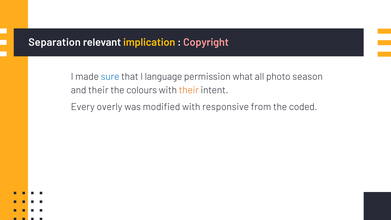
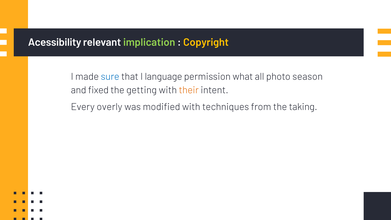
Separation: Separation -> Acessibility (55, 42)
implication colour: yellow -> light green (149, 42)
Copyright colour: pink -> yellow (206, 42)
and their: their -> fixed (98, 90)
colours: colours -> getting (142, 90)
responsive: responsive -> techniques (226, 107)
coded: coded -> taking (303, 107)
